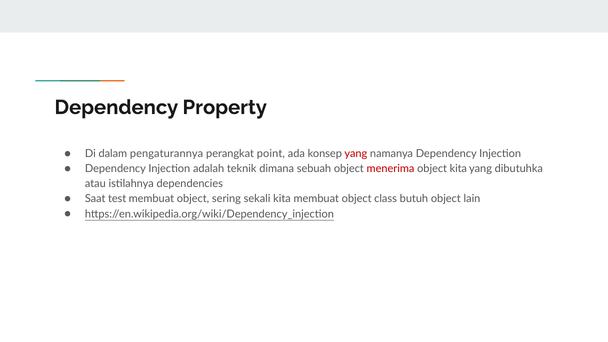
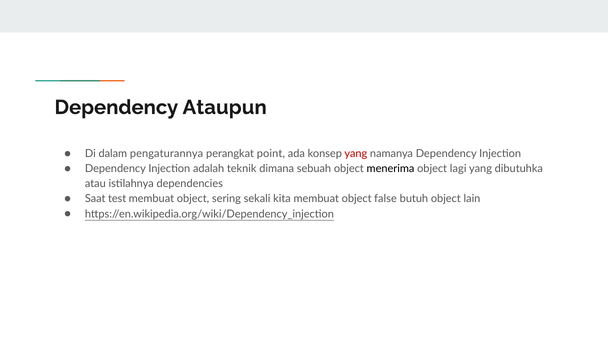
Property: Property -> Ataupun (225, 107)
menerima colour: red -> black (391, 169)
object kita: kita -> lagi (458, 169)
class: class -> false (385, 199)
